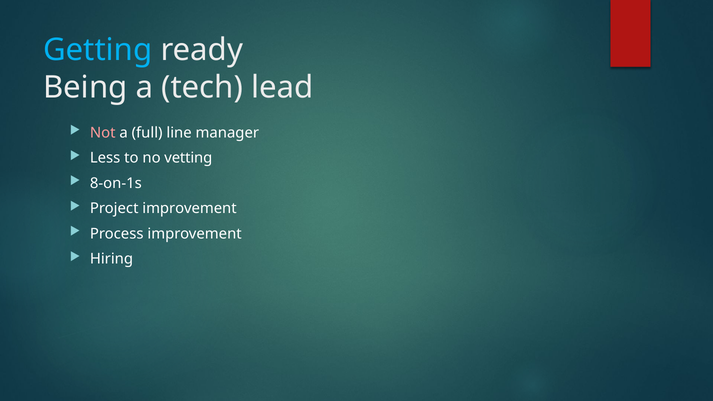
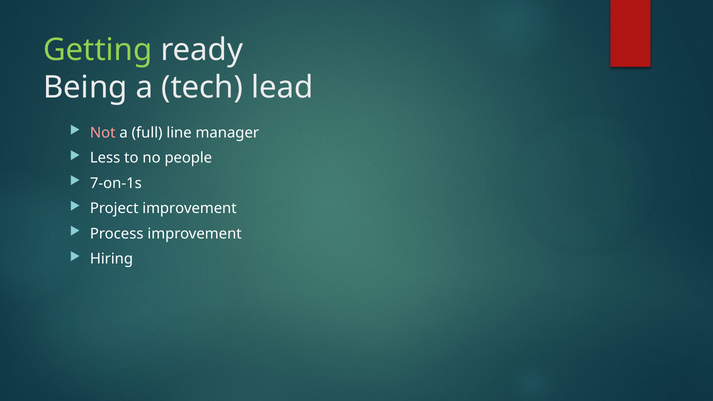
Getting colour: light blue -> light green (98, 50)
vetting: vetting -> people (188, 158)
8-on-1s: 8-on-1s -> 7-on-1s (116, 183)
